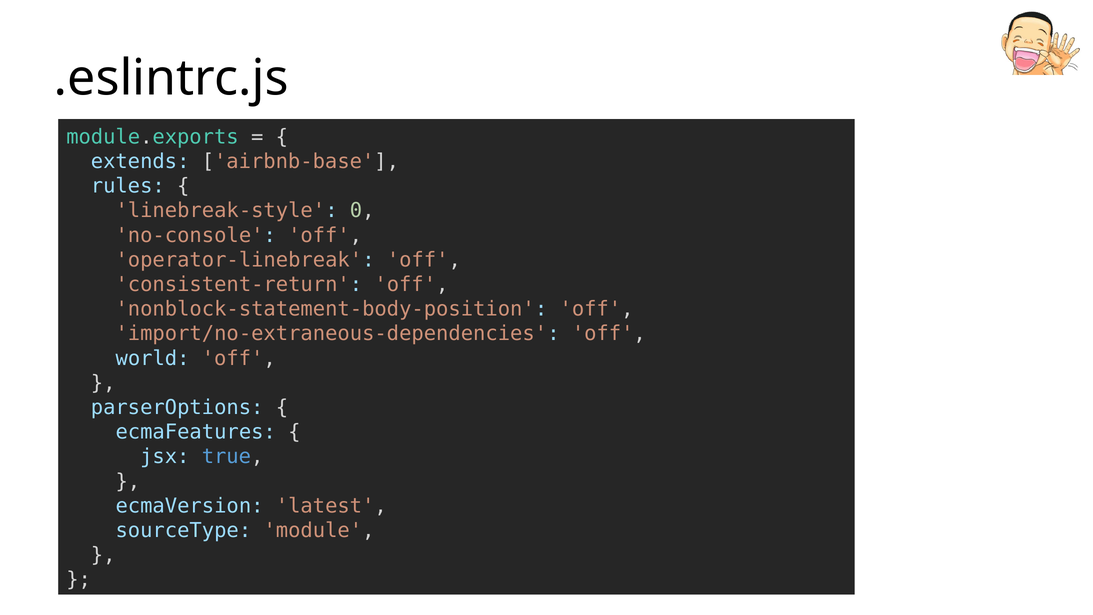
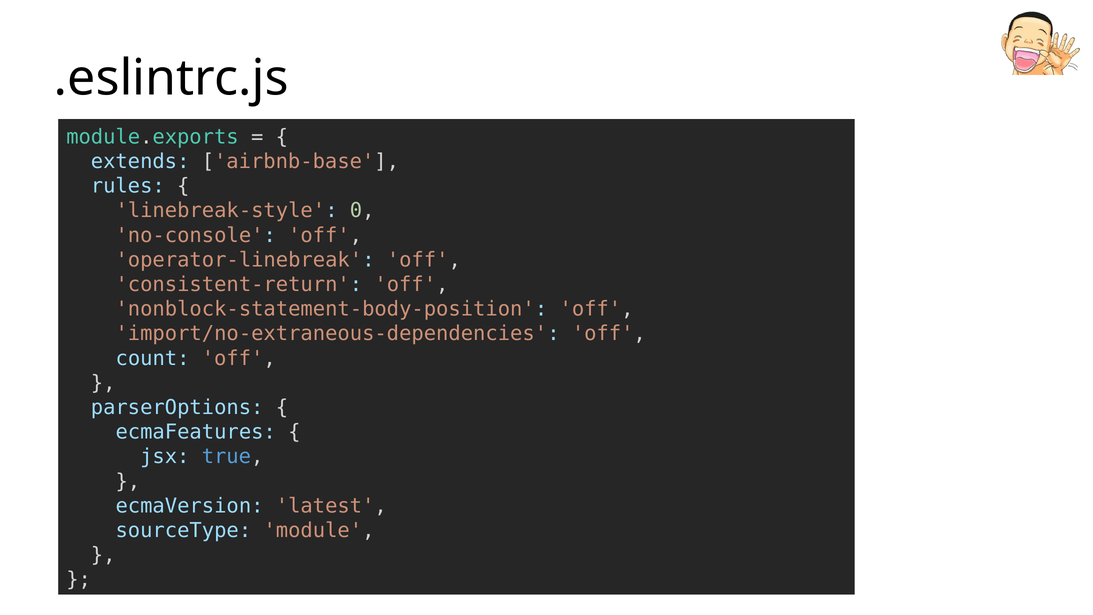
world: world -> count (153, 358)
